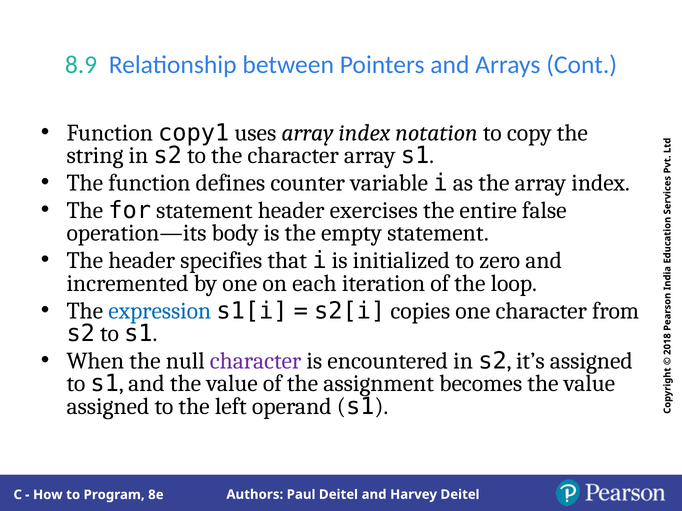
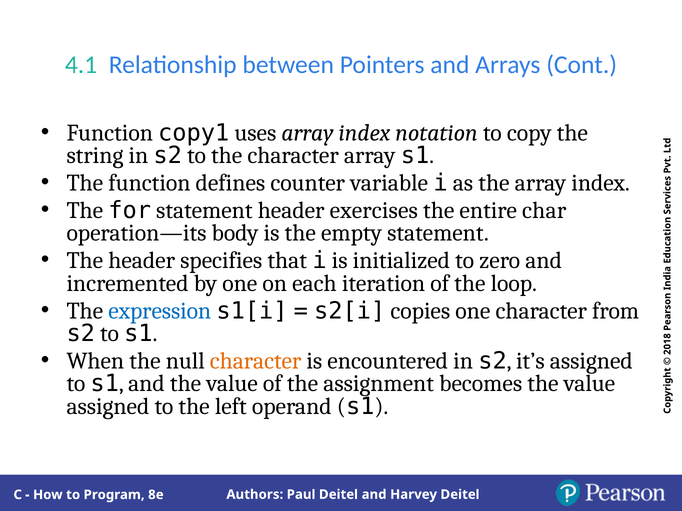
8.9: 8.9 -> 4.1 (81, 65)
false: false -> char (544, 211)
character colour: purple -> orange (256, 361)
